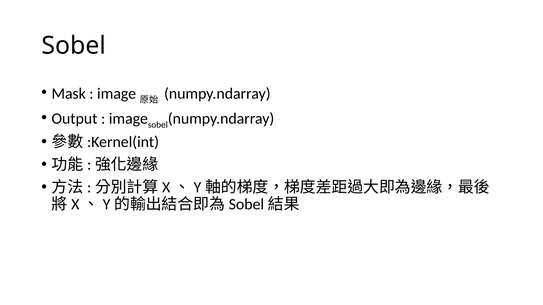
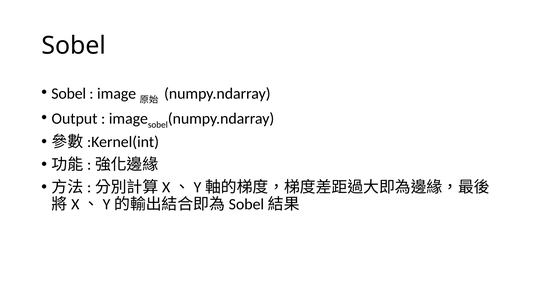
Mask: Mask -> Sobel (69, 94)
